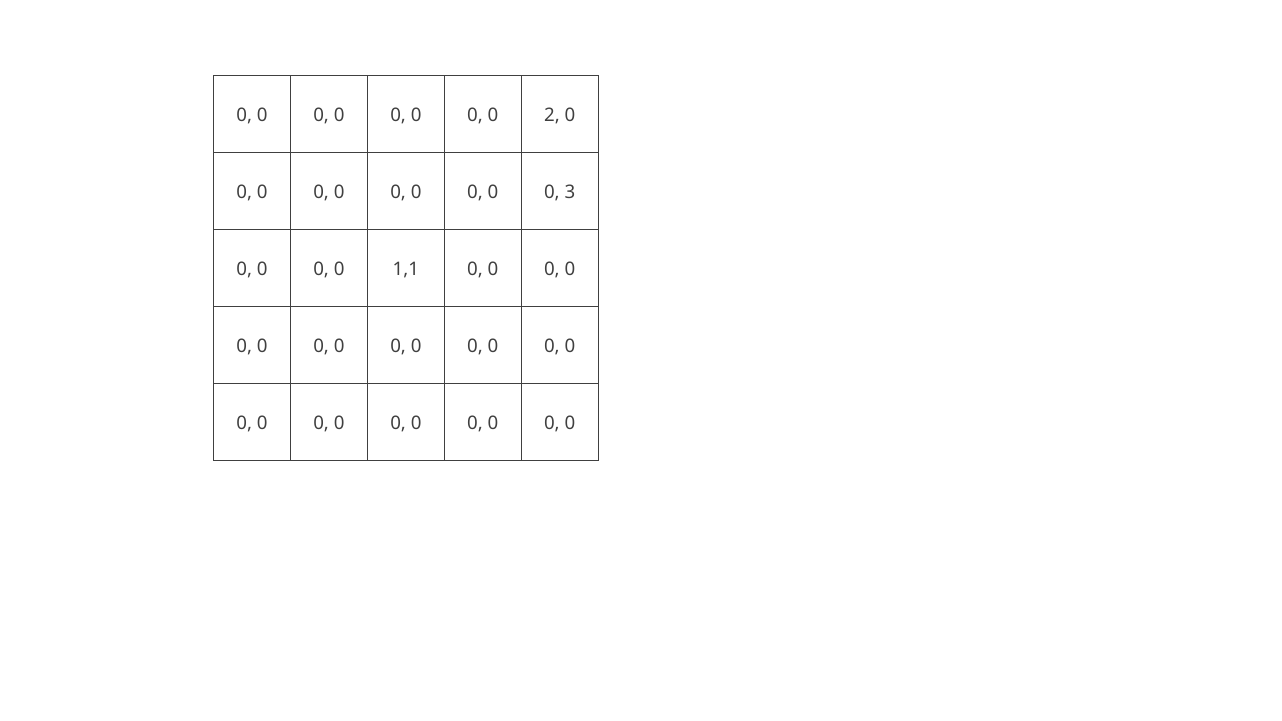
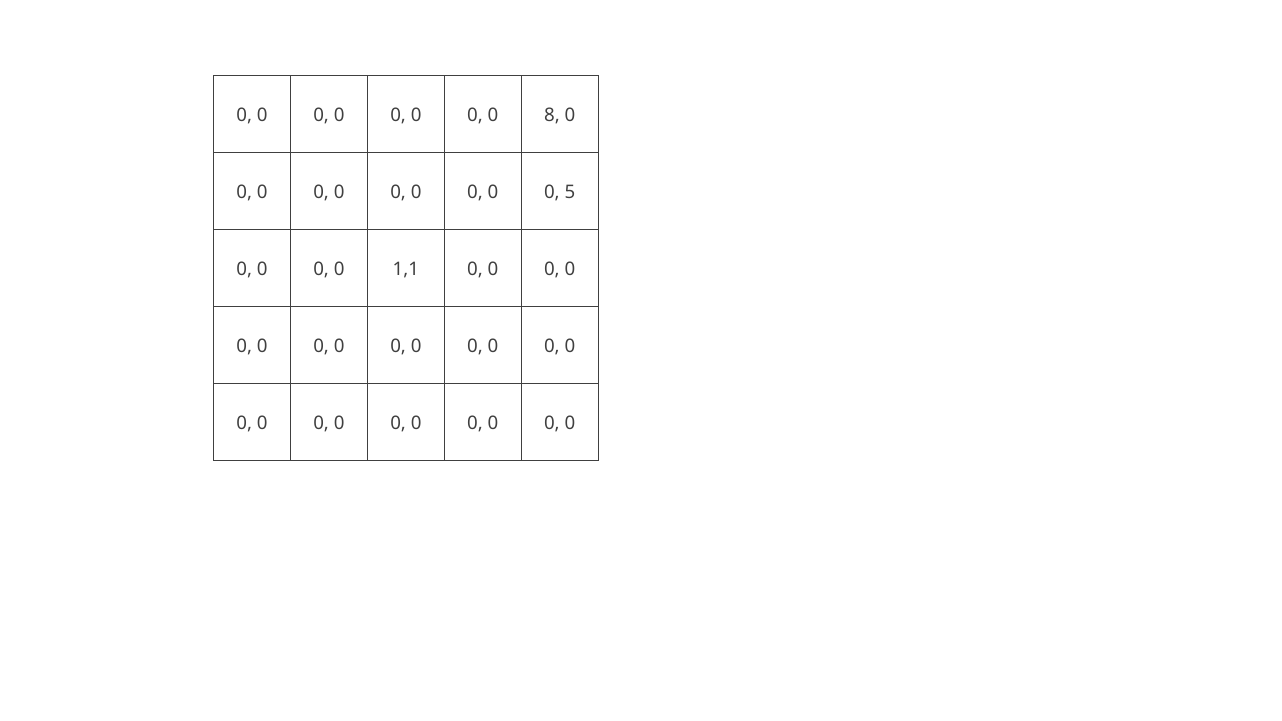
2: 2 -> 8 (552, 115)
3: 3 -> 5 (570, 192)
